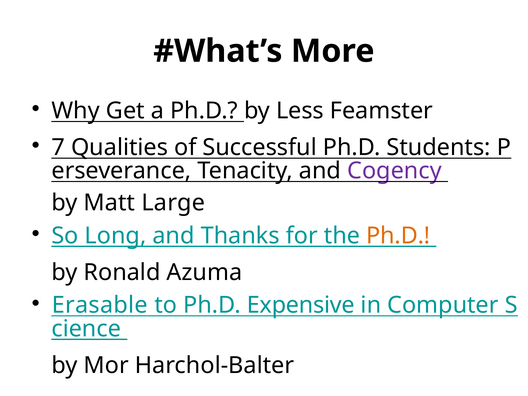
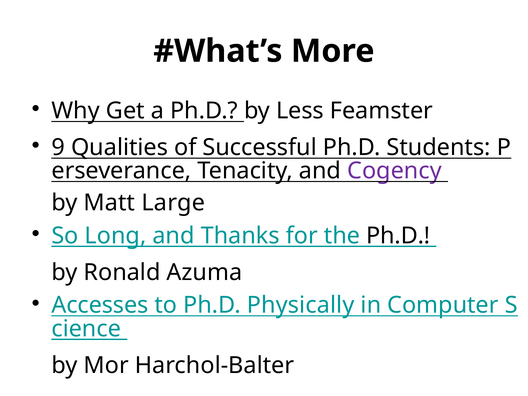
7: 7 -> 9 (58, 147)
Ph.D colour: orange -> black (398, 236)
Erasable: Erasable -> Accesses (100, 305)
Expensive: Expensive -> Physically (301, 305)
